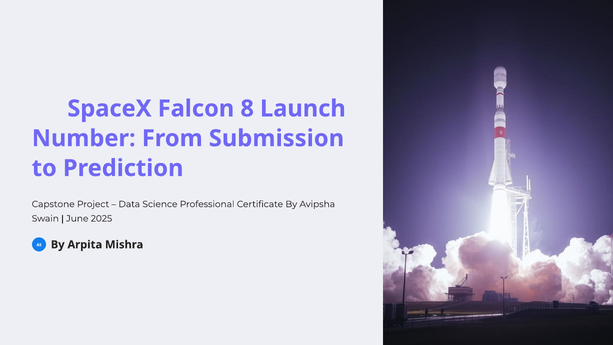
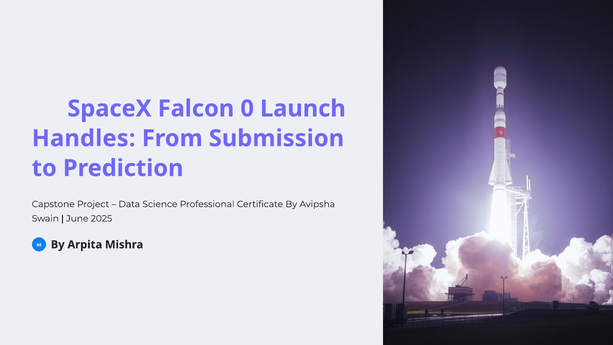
8: 8 -> 0 (247, 109)
Number: Number -> Handles (84, 138)
